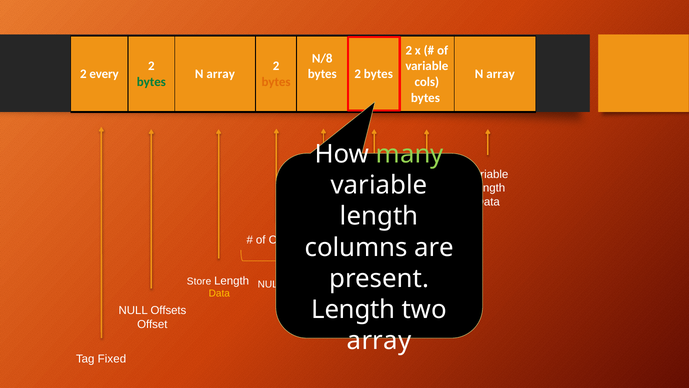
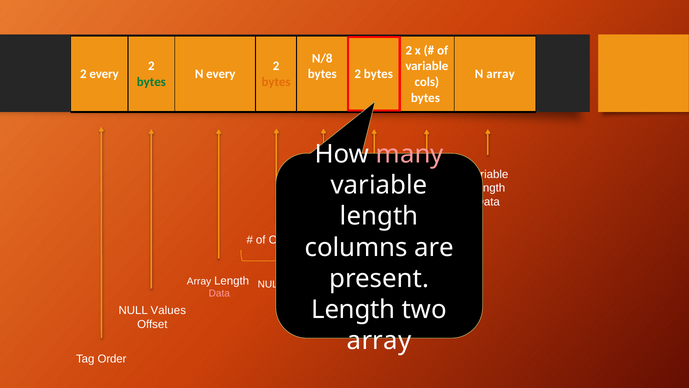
array: array -> every (221, 74)
many colour: light green -> pink (410, 154)
Store: Store -> Array (199, 281)
Data colour: yellow -> pink (219, 293)
Offsets: Offsets -> Values (168, 310)
Fixed: Fixed -> Order (112, 359)
